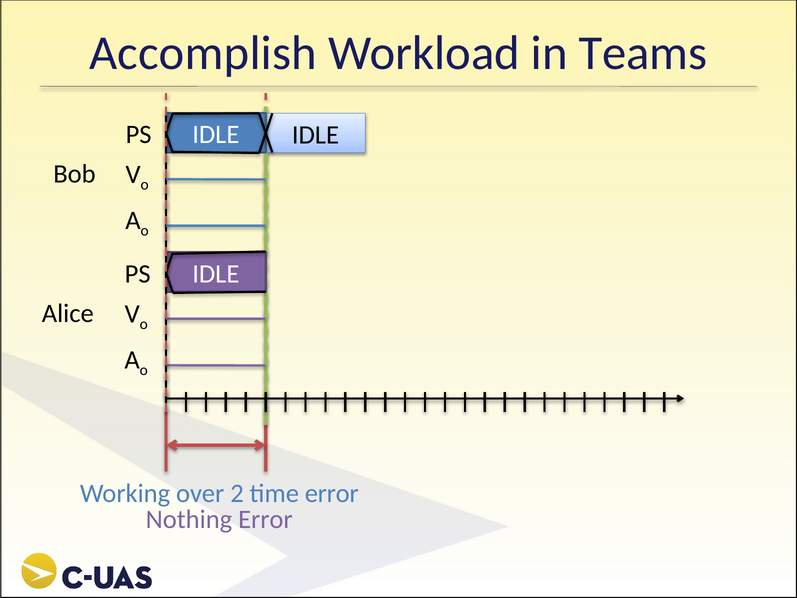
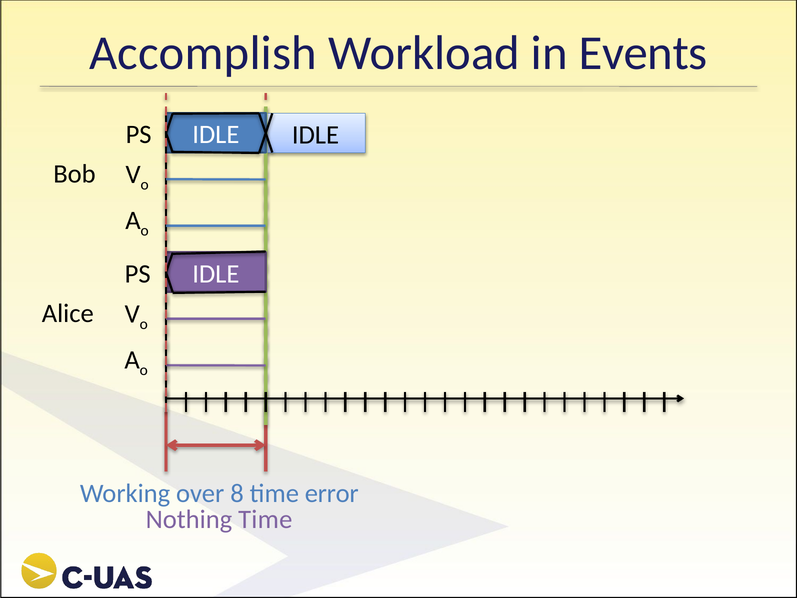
Teams: Teams -> Events (643, 53)
2: 2 -> 8 (237, 493)
Nothing Error: Error -> Time (265, 519)
